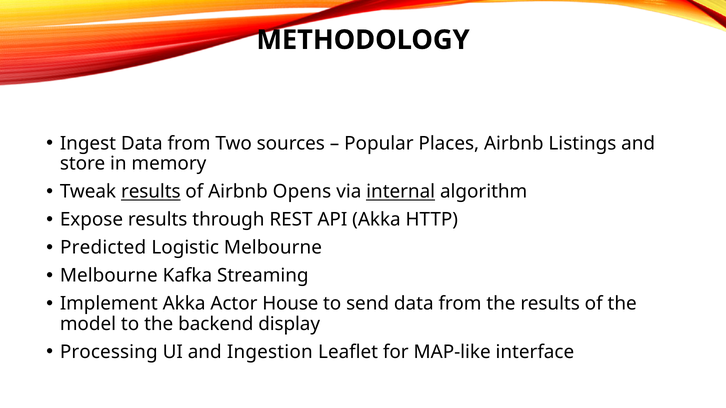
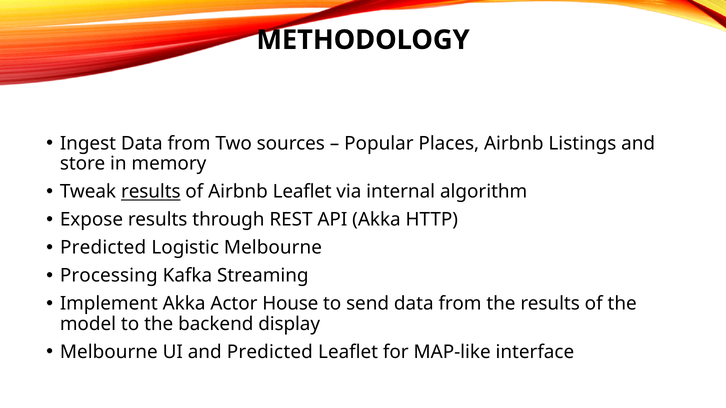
Airbnb Opens: Opens -> Leaflet (302, 192)
internal underline: present -> none (401, 192)
Melbourne: Melbourne -> Processing (109, 276)
Processing: Processing -> Melbourne (109, 352)
and Ingestion: Ingestion -> Predicted (270, 352)
